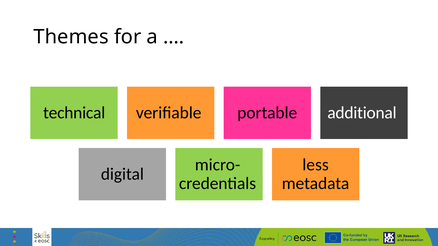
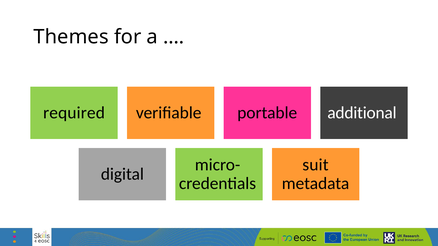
technical: technical -> required (74, 113)
less: less -> suit (315, 165)
